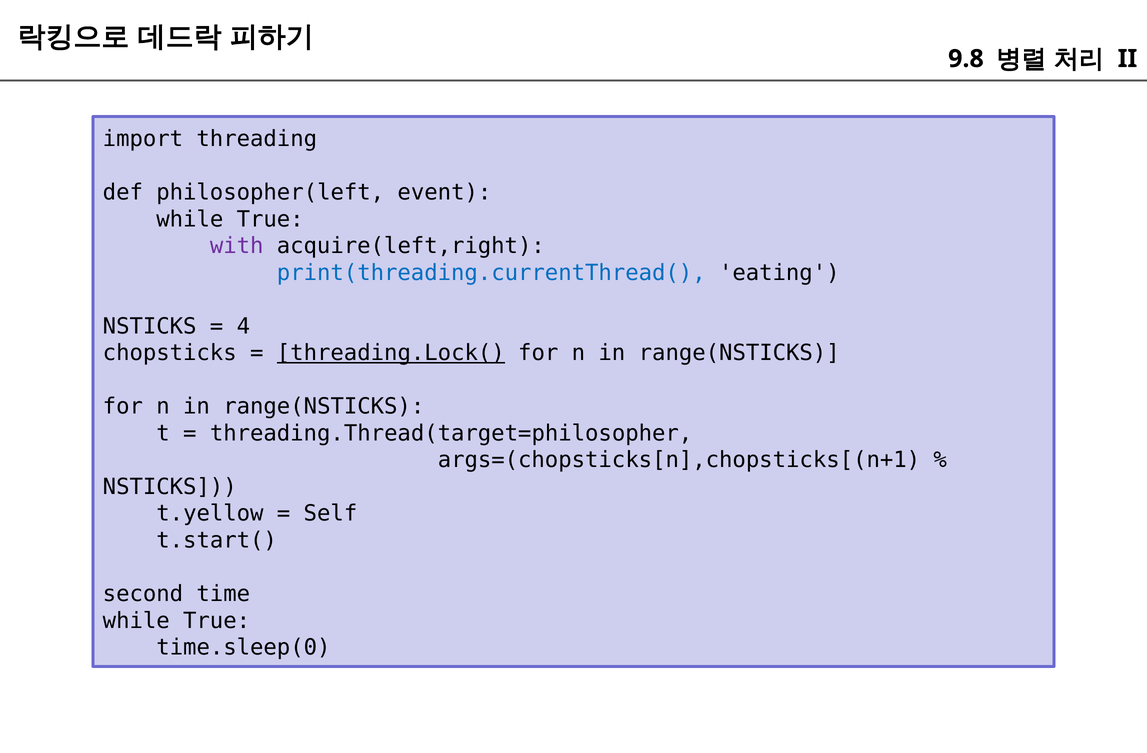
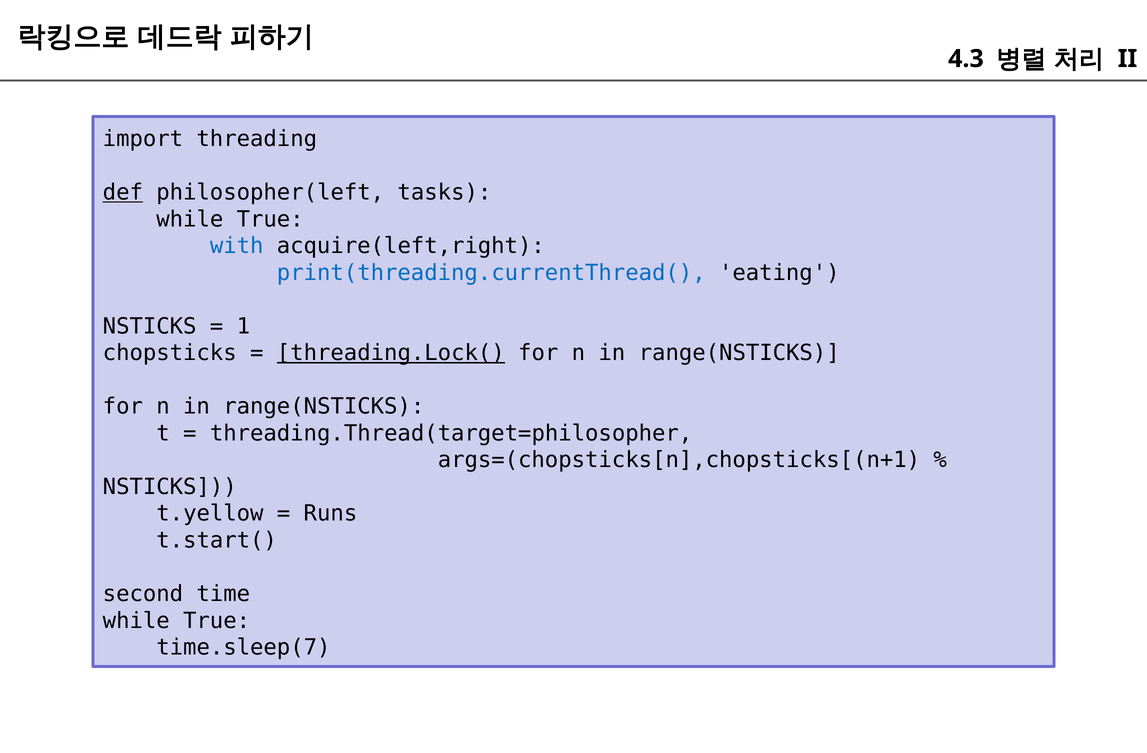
9.8: 9.8 -> 4.3 (966, 59)
def underline: none -> present (123, 193)
event: event -> tasks (444, 193)
with colour: purple -> blue (237, 246)
4: 4 -> 1 (243, 326)
Self: Self -> Runs (330, 514)
time.sleep(0: time.sleep(0 -> time.sleep(7 (243, 648)
